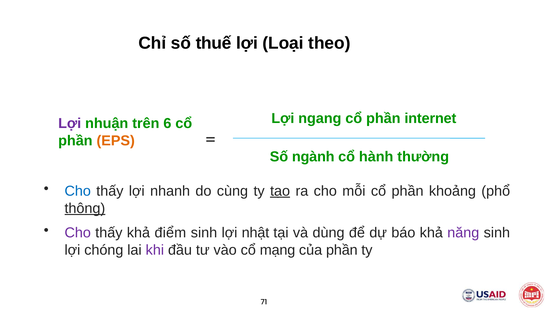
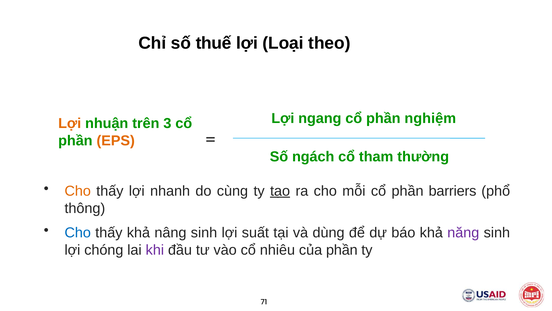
internet: internet -> nghiệm (430, 118)
Lợi colour: purple -> orange (70, 123)
6: 6 -> 3 (167, 123)
ngành: ngành -> ngách (313, 156)
hành: hành -> tham (376, 156)
Cho colour: blue -> orange (78, 191)
khoảng: khoảng -> barriers (453, 191)
thông underline: present -> none (85, 208)
Cho colour: purple -> blue (78, 232)
điểm: điểm -> nâng (170, 232)
nhật: nhật -> suất (255, 232)
mạng: mạng -> nhiêu (277, 250)
